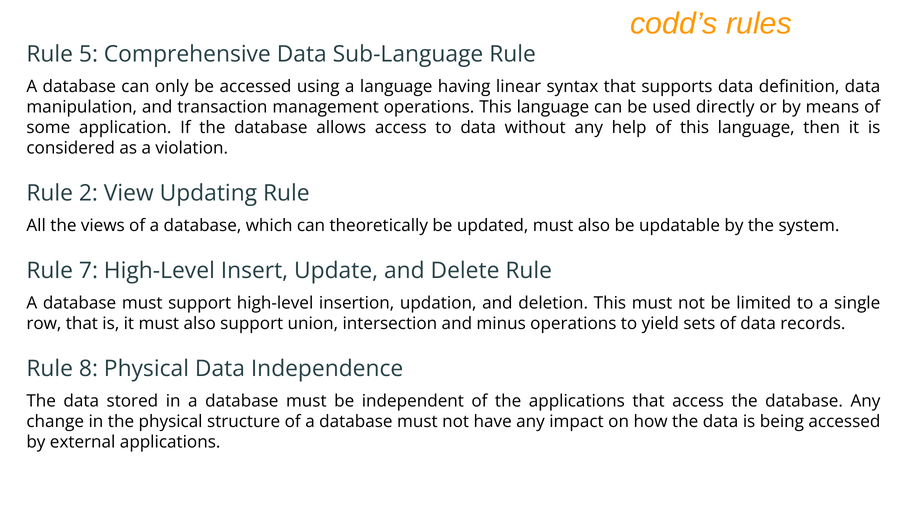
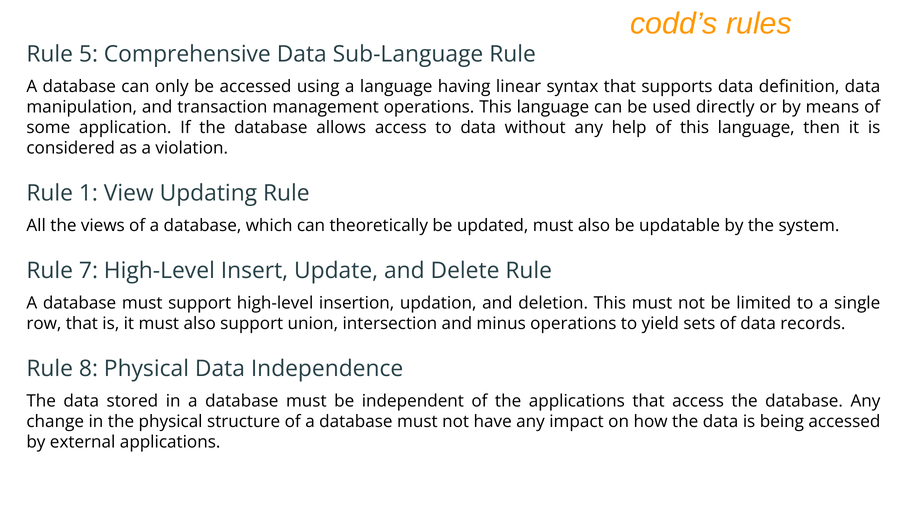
2: 2 -> 1 (88, 193)
